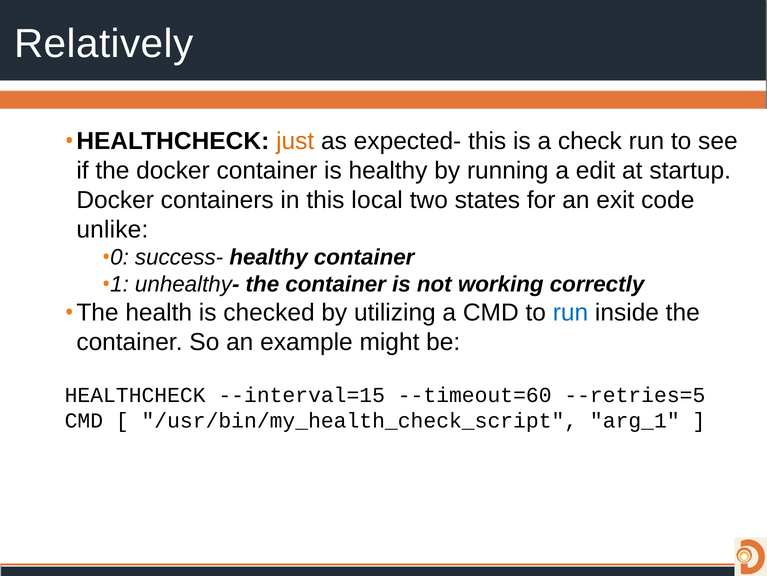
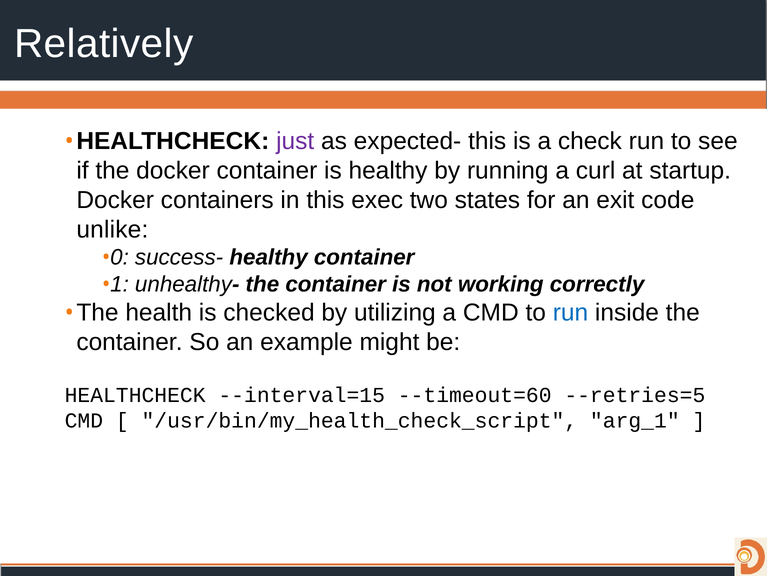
just colour: orange -> purple (295, 141)
edit: edit -> curl (596, 171)
local: local -> exec (377, 200)
